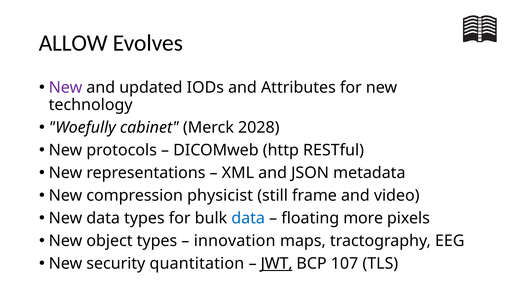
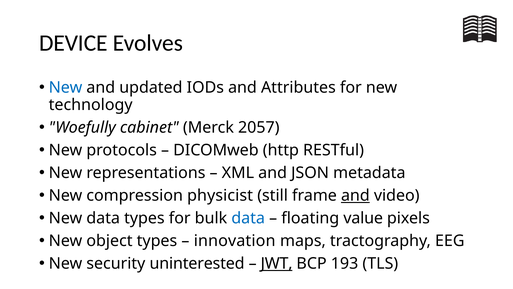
ALLOW: ALLOW -> DEVICE (73, 43)
New colour: purple -> blue (66, 87)
2028: 2028 -> 2057 (259, 127)
and underline: none -> present (355, 195)
more: more -> value (363, 218)
quantitation: quantitation -> uninterested (197, 263)
107: 107 -> 193 (345, 263)
